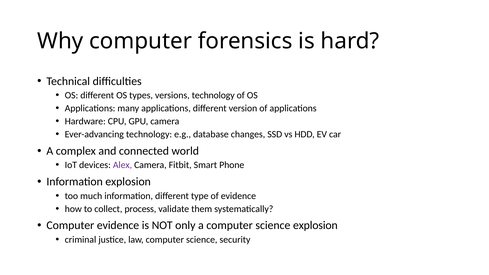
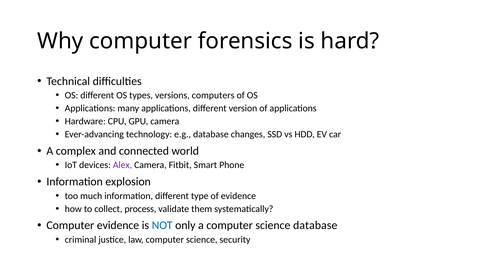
versions technology: technology -> computers (213, 95)
NOT colour: black -> blue (162, 226)
science explosion: explosion -> database (315, 226)
